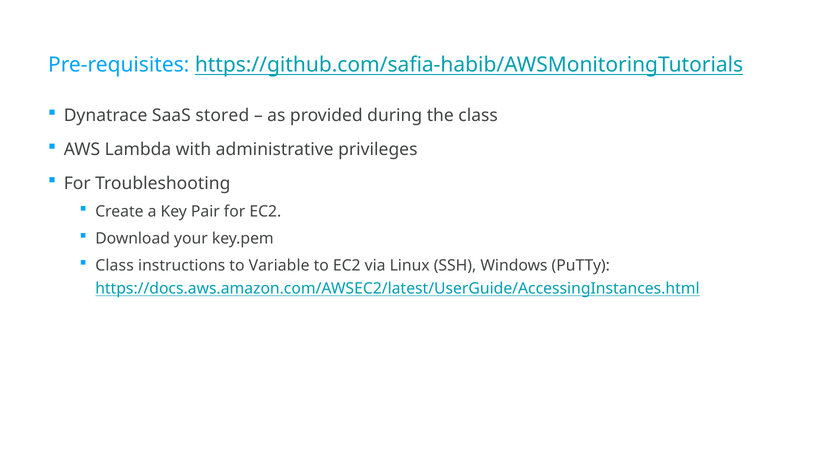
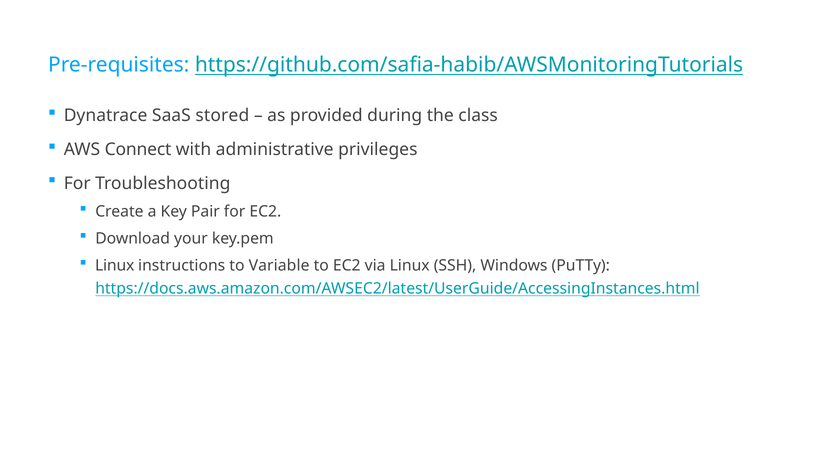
Lambda: Lambda -> Connect (138, 150)
Class: Class -> Linux (115, 265)
